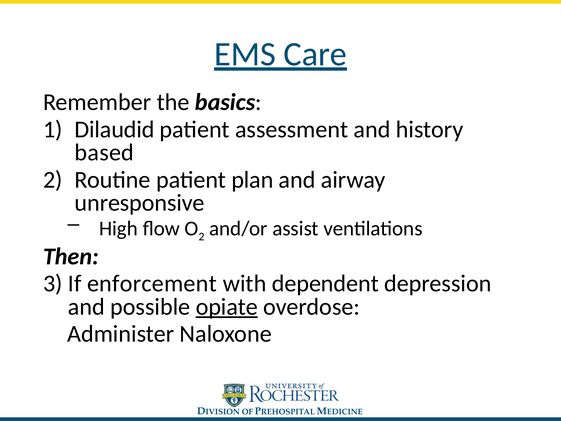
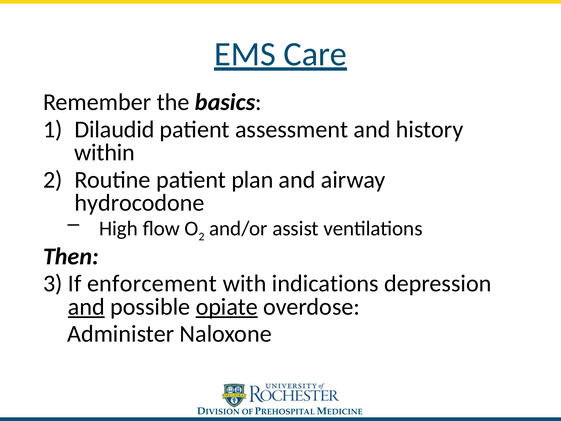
based: based -> within (105, 153)
unresponsive: unresponsive -> hydrocodone (140, 203)
dependent: dependent -> indications (325, 283)
and underline: none -> present (86, 307)
